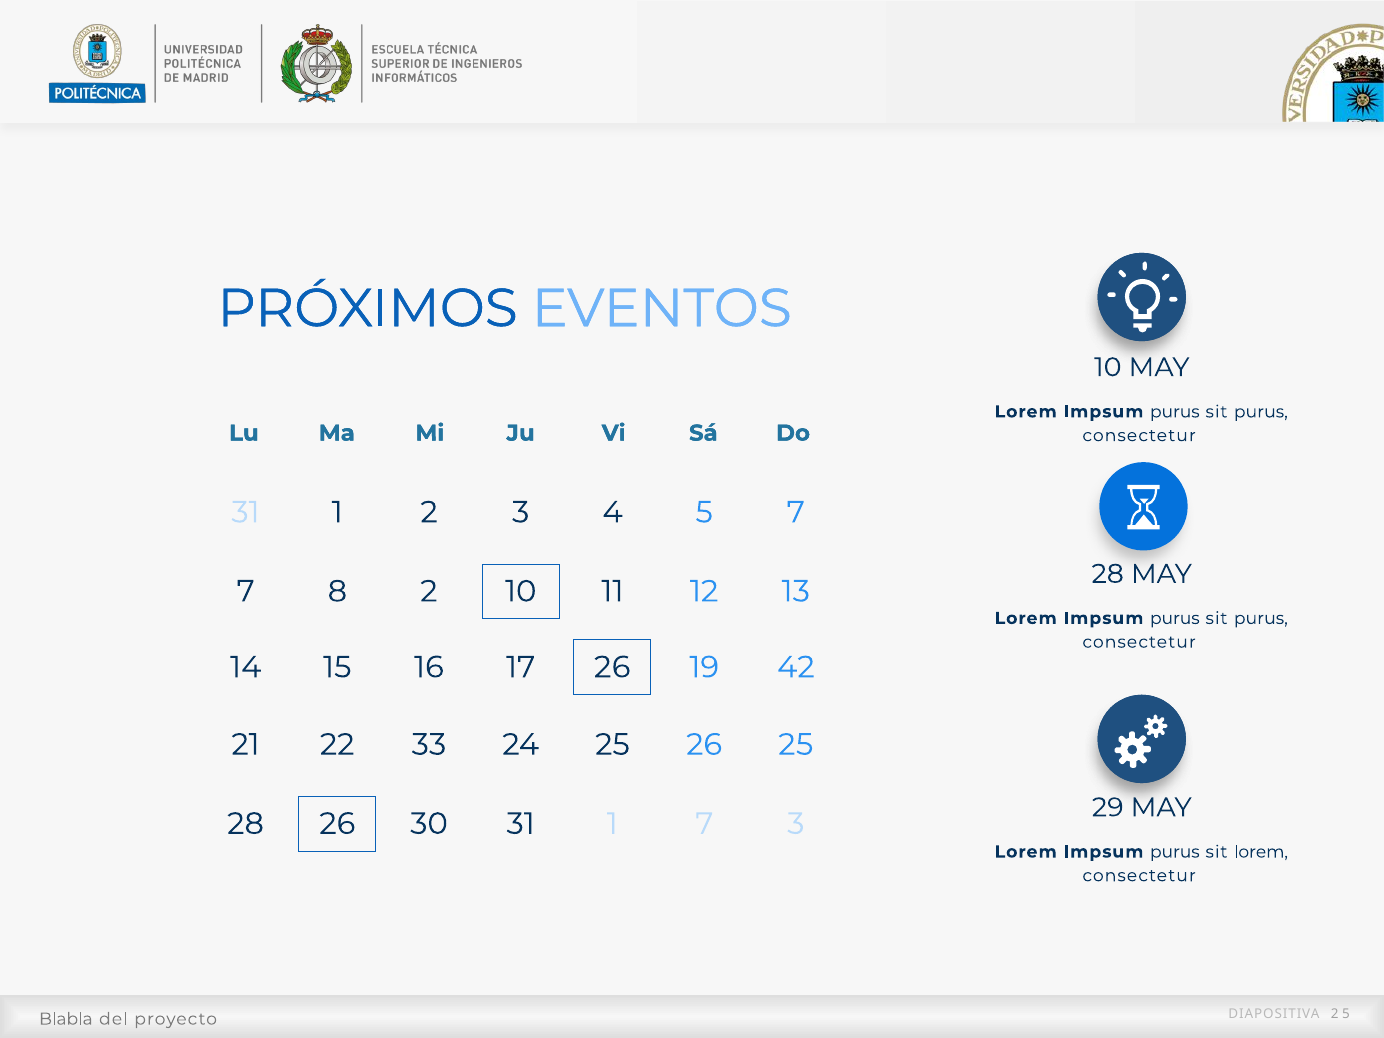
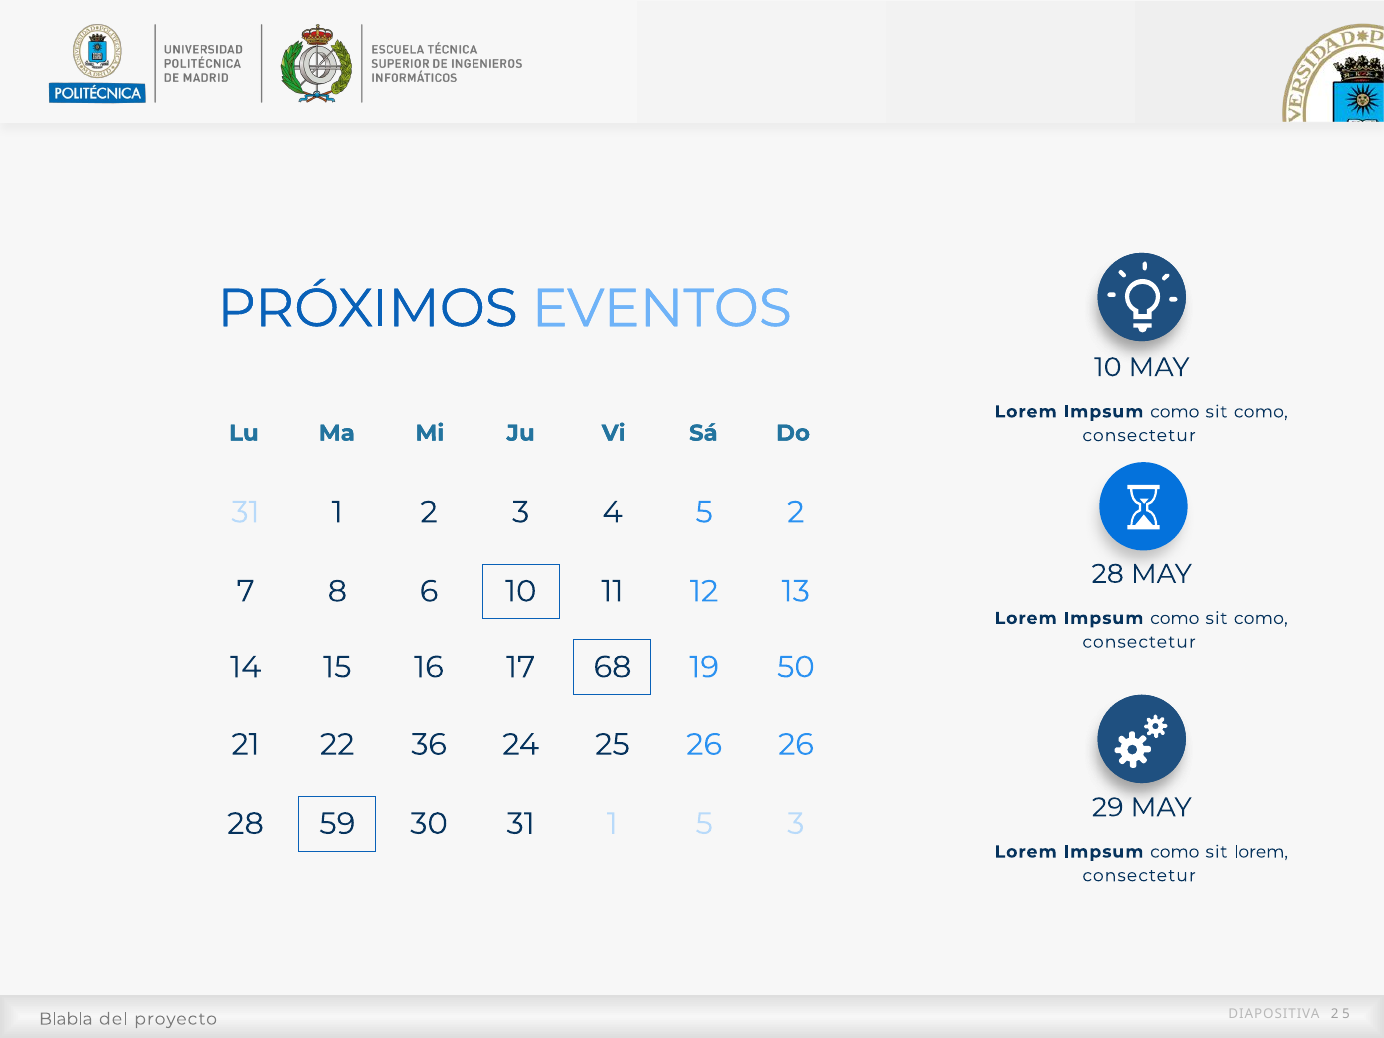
purus: purus -> como (1175, 412)
purus: purus -> como (1261, 412)
5 7: 7 -> 2 (796, 512)
8 2: 2 -> 6 (429, 591)
purus: purus -> como (1175, 618)
purus: purus -> como (1261, 618)
17 26: 26 -> 68 (613, 667)
42: 42 -> 50 (796, 667)
33: 33 -> 36 (429, 745)
26 25: 25 -> 26 (796, 745)
28 26: 26 -> 59 (337, 824)
1 7: 7 -> 5 (704, 824)
purus: purus -> como (1175, 852)
